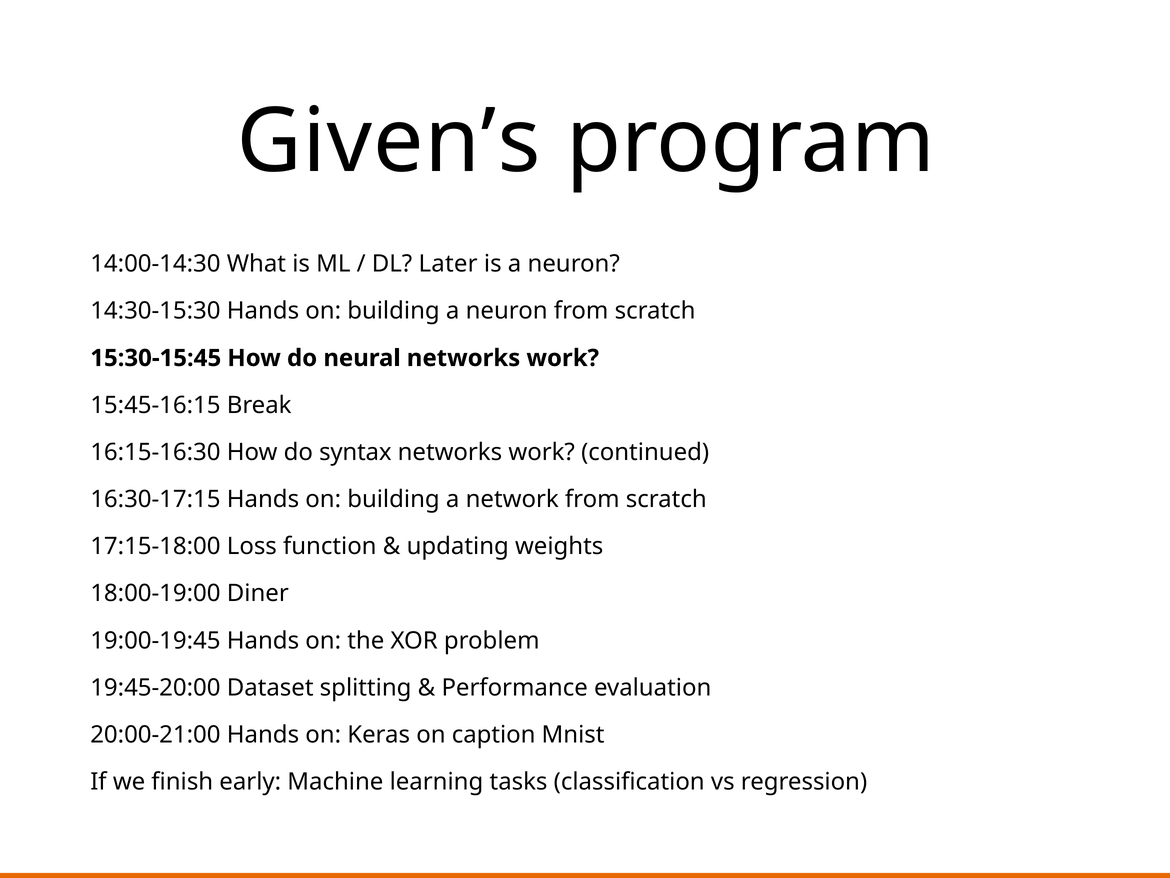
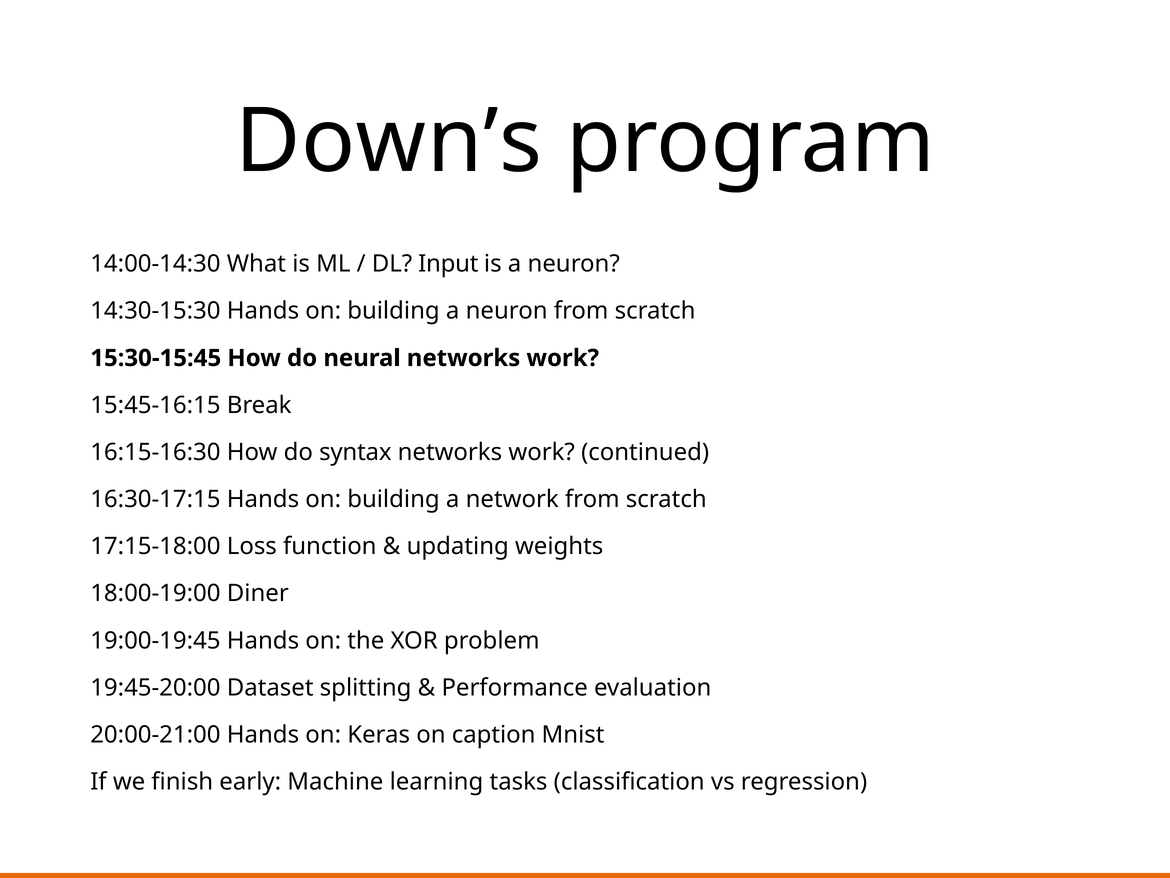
Given’s: Given’s -> Down’s (389, 142)
Later: Later -> Input (448, 264)
